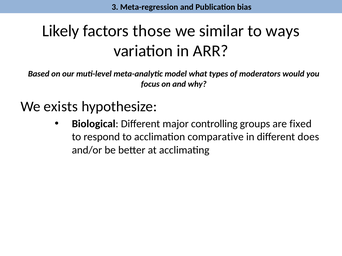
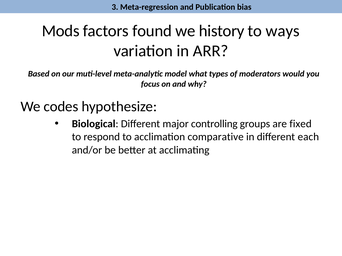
Likely: Likely -> Mods (61, 31)
those: those -> found (152, 31)
similar: similar -> history (222, 31)
exists: exists -> codes (61, 107)
different does: does -> each (308, 137)
